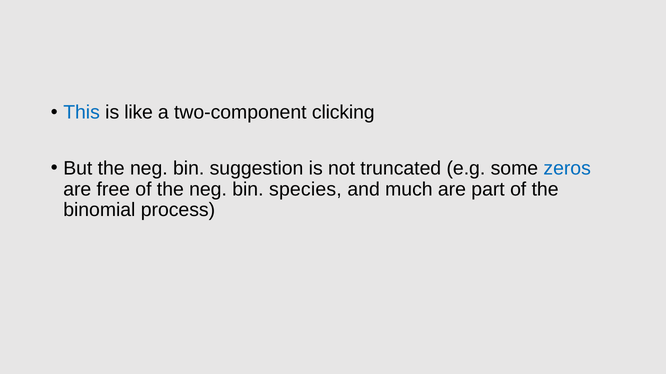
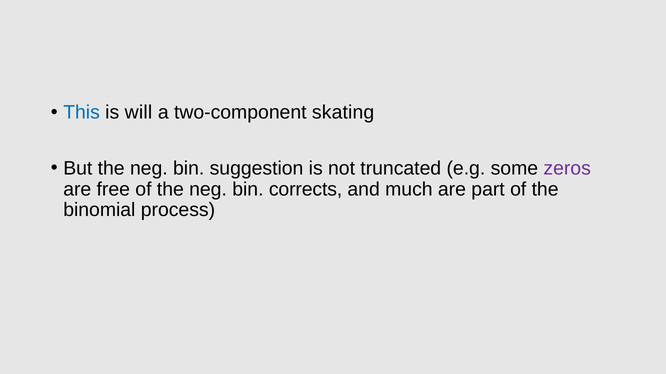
like: like -> will (138, 113)
clicking: clicking -> skating (343, 113)
zeros colour: blue -> purple (567, 168)
species: species -> corrects (306, 189)
